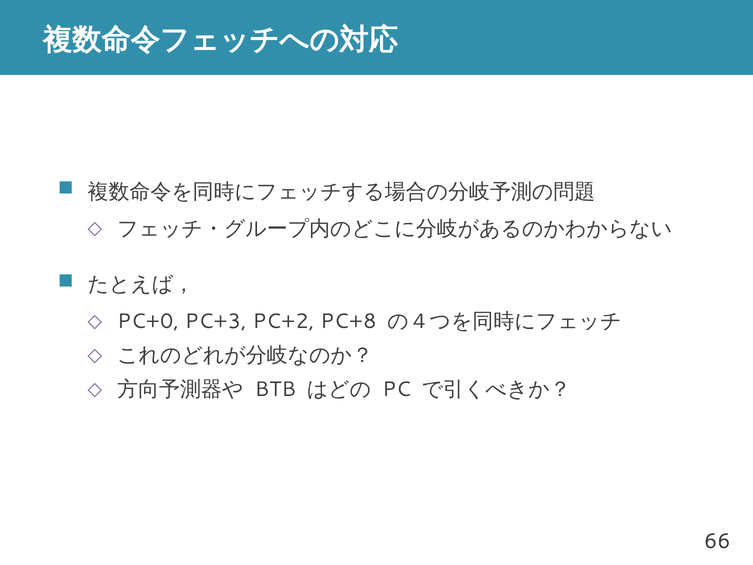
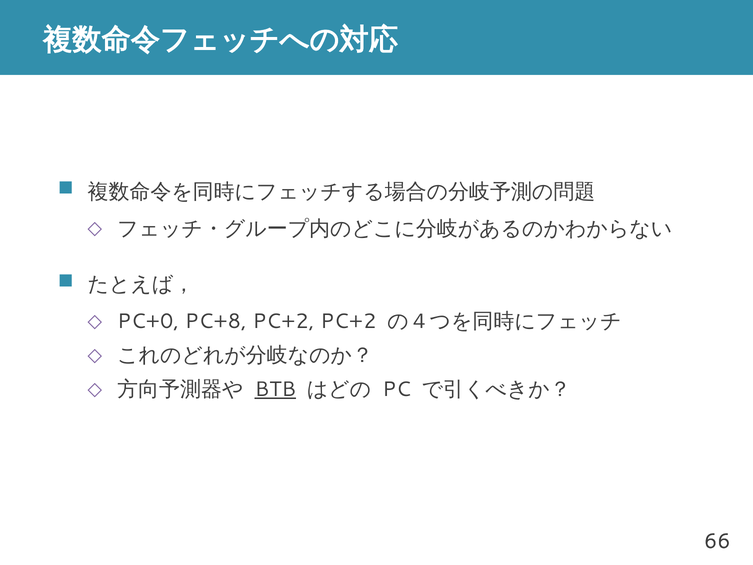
PC+3: PC+3 -> PC+8 (216, 321)
PC+2 PC+8: PC+8 -> PC+2 (348, 321)
BTB underline: none -> present (275, 389)
